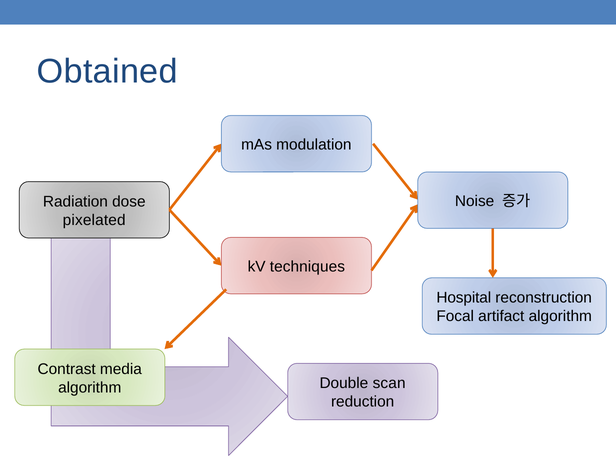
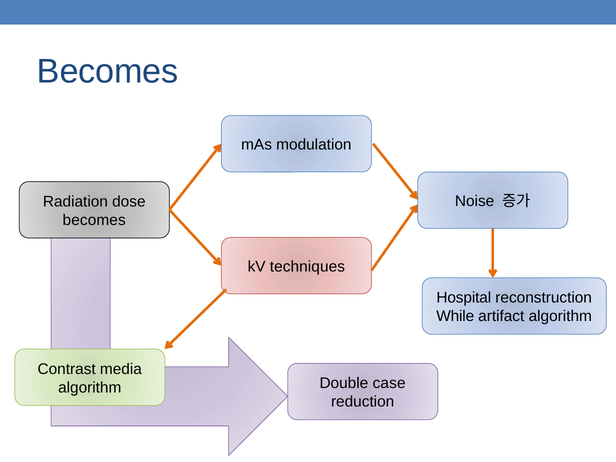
Obtained: Obtained -> Becomes (108, 72)
pixelated: pixelated -> becomes (94, 220)
Focal: Focal -> While (455, 316)
scan: scan -> case (389, 383)
